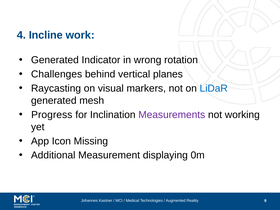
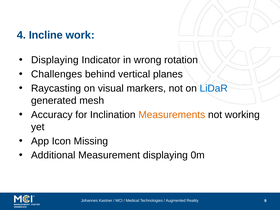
Generated: Generated -> Displaying (55, 60)
Progress: Progress -> Accuracy (52, 115)
Measurements colour: purple -> orange (172, 115)
